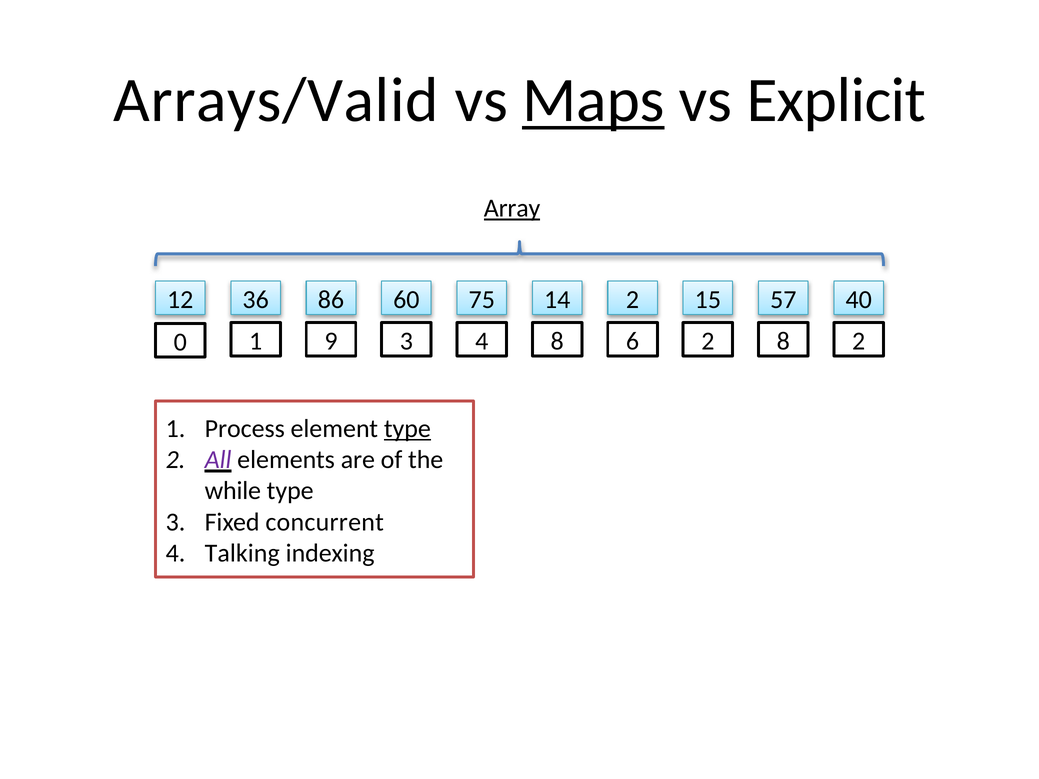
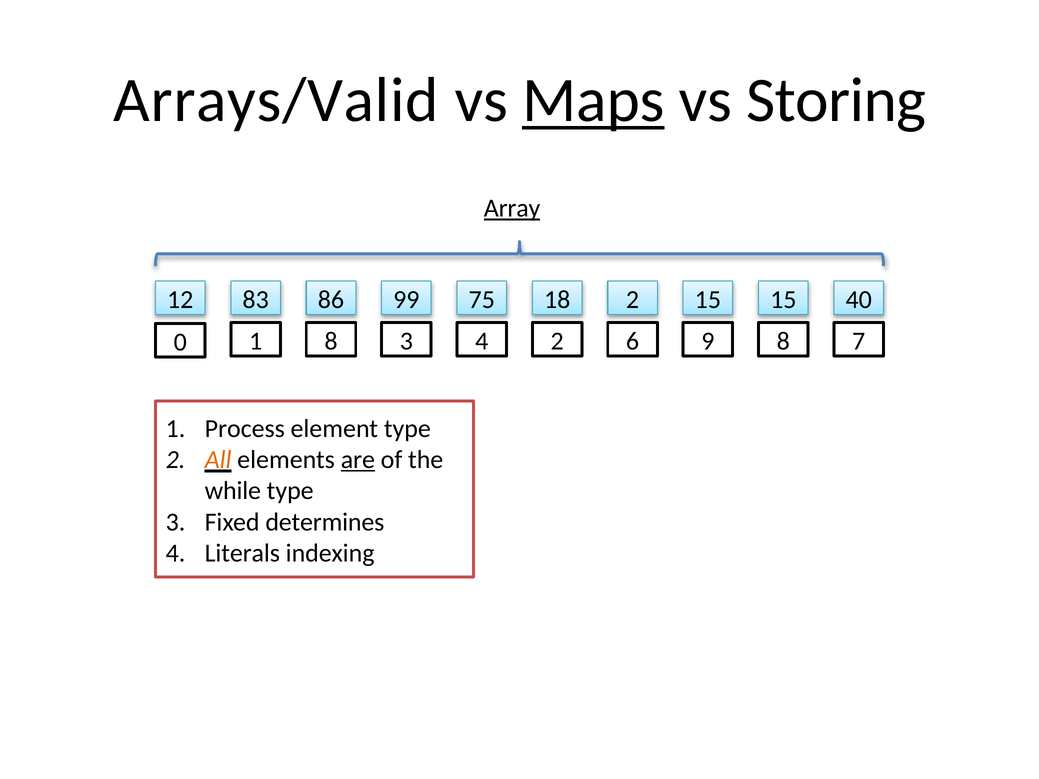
Explicit: Explicit -> Storing (836, 101)
36: 36 -> 83 (256, 300)
60: 60 -> 99 (406, 300)
14: 14 -> 18 (557, 300)
15 57: 57 -> 15 (783, 300)
1 9: 9 -> 8 (331, 341)
4 8: 8 -> 2 (557, 341)
6 2: 2 -> 9 (708, 341)
8 2: 2 -> 7 (859, 341)
type underline: present -> none (407, 429)
All colour: purple -> orange (218, 460)
are underline: none -> present (358, 460)
concurrent: concurrent -> determines (325, 522)
Talking: Talking -> Literals (242, 553)
